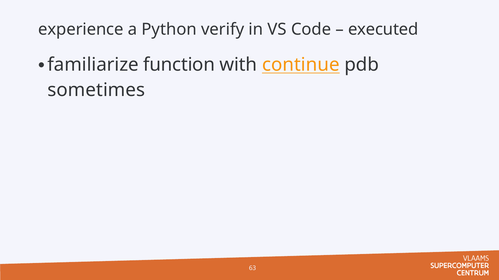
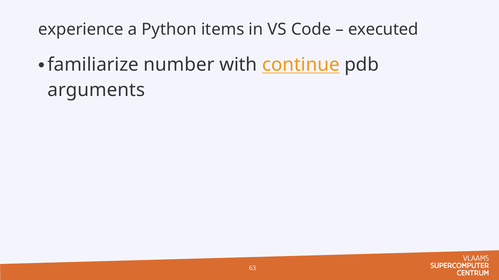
verify: verify -> items (223, 29)
function: function -> number (179, 65)
sometimes: sometimes -> arguments (96, 90)
